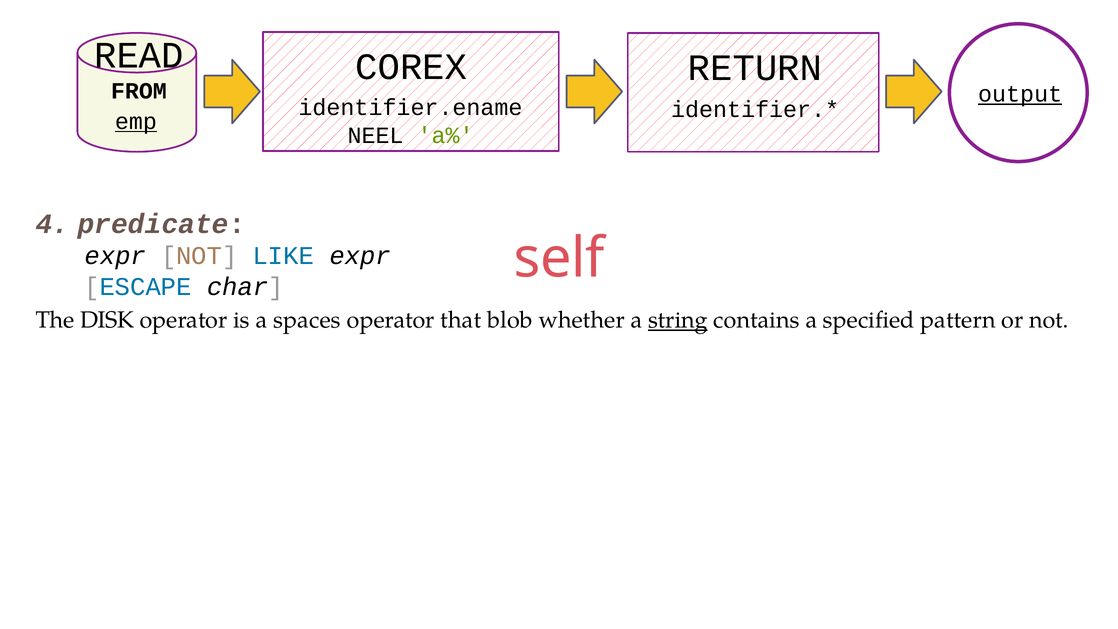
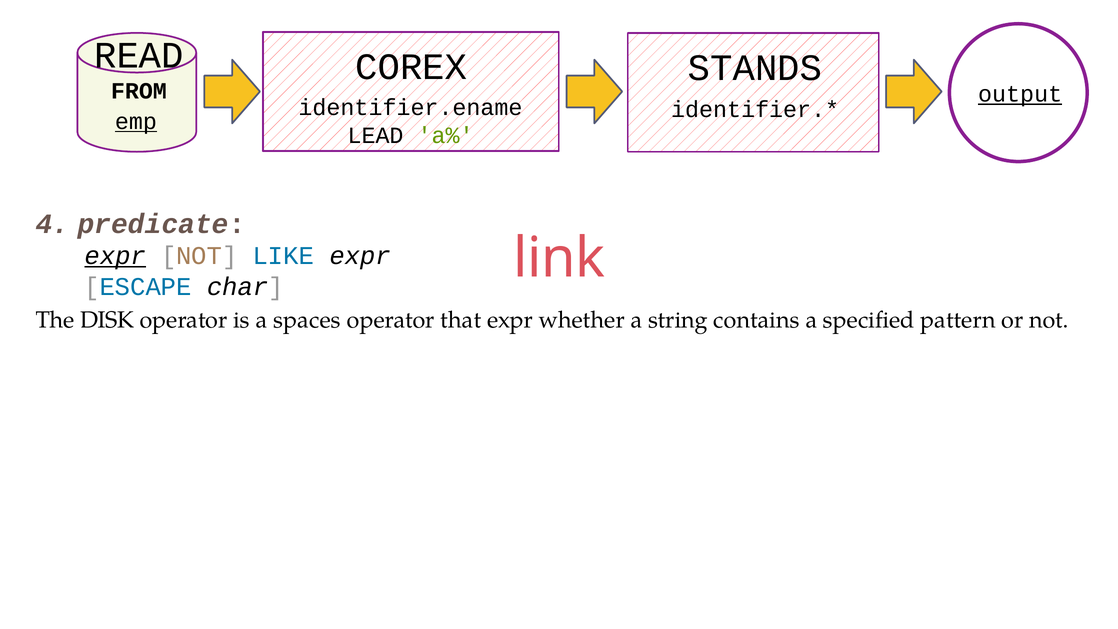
RETURN: RETURN -> STANDS (755, 68)
NEEL: NEEL -> LEAD (376, 136)
self: self -> link (559, 258)
expr underline: none -> present (115, 256)
that blob: blob -> expr (510, 320)
string underline: present -> none (678, 320)
